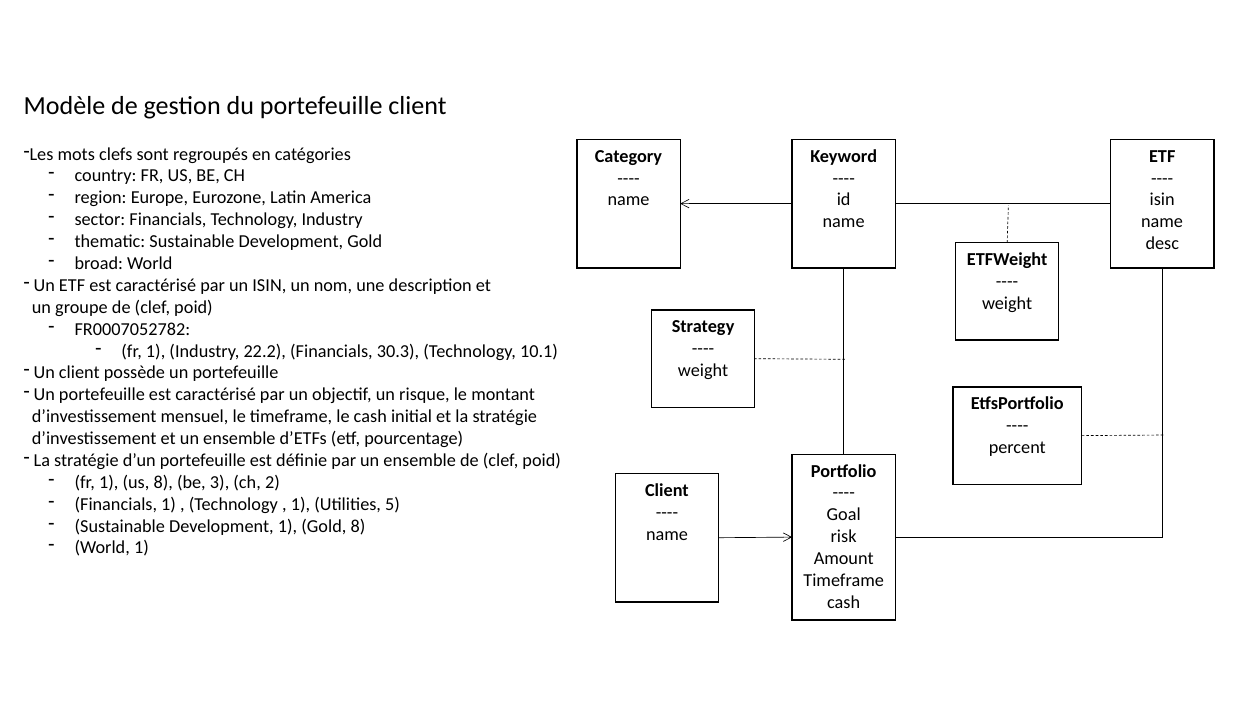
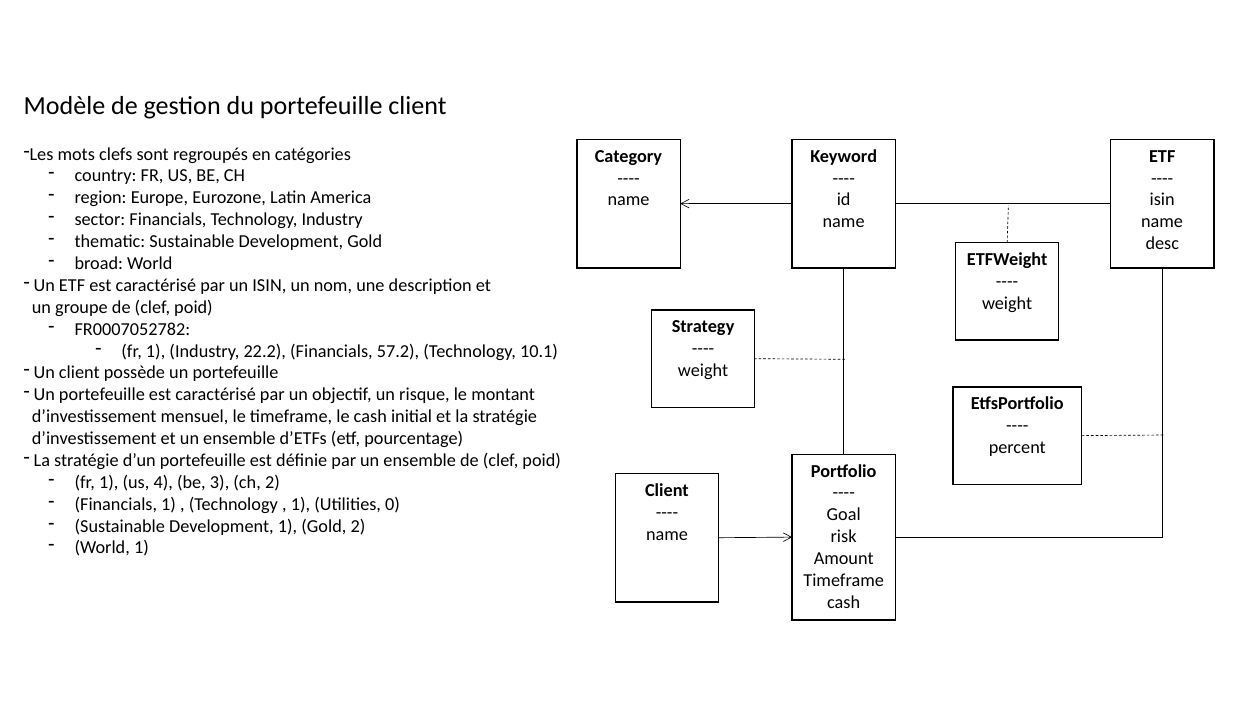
30.3: 30.3 -> 57.2 (398, 351)
us 8: 8 -> 4 (163, 482)
5: 5 -> 0 (393, 504)
Gold 8: 8 -> 2 (358, 526)
